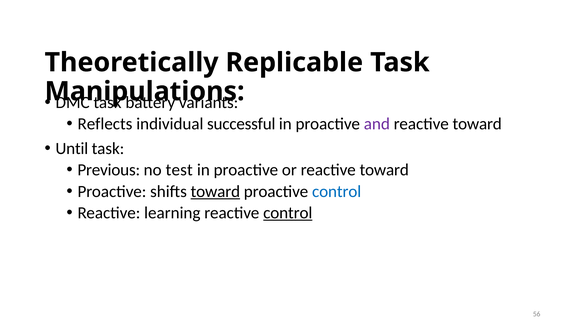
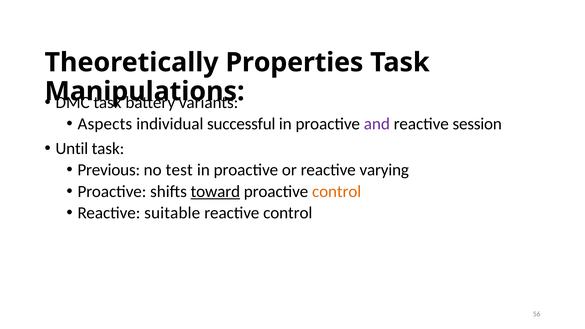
Replicable: Replicable -> Properties (294, 62)
Reflects: Reflects -> Aspects (105, 124)
toward: toward -> session (477, 124)
or reactive toward: toward -> varying (384, 170)
control colour: blue -> orange (337, 192)
learning: learning -> suitable (172, 213)
control underline: present -> none (288, 213)
